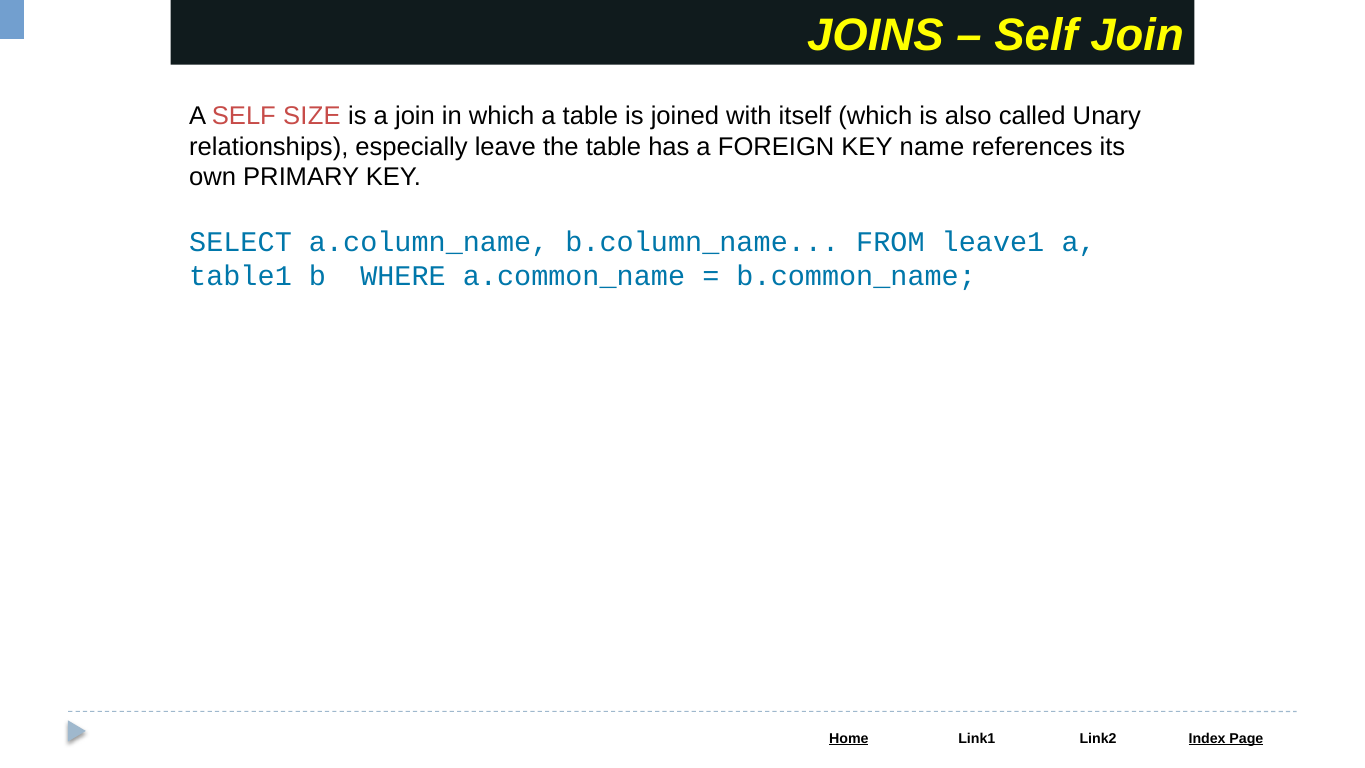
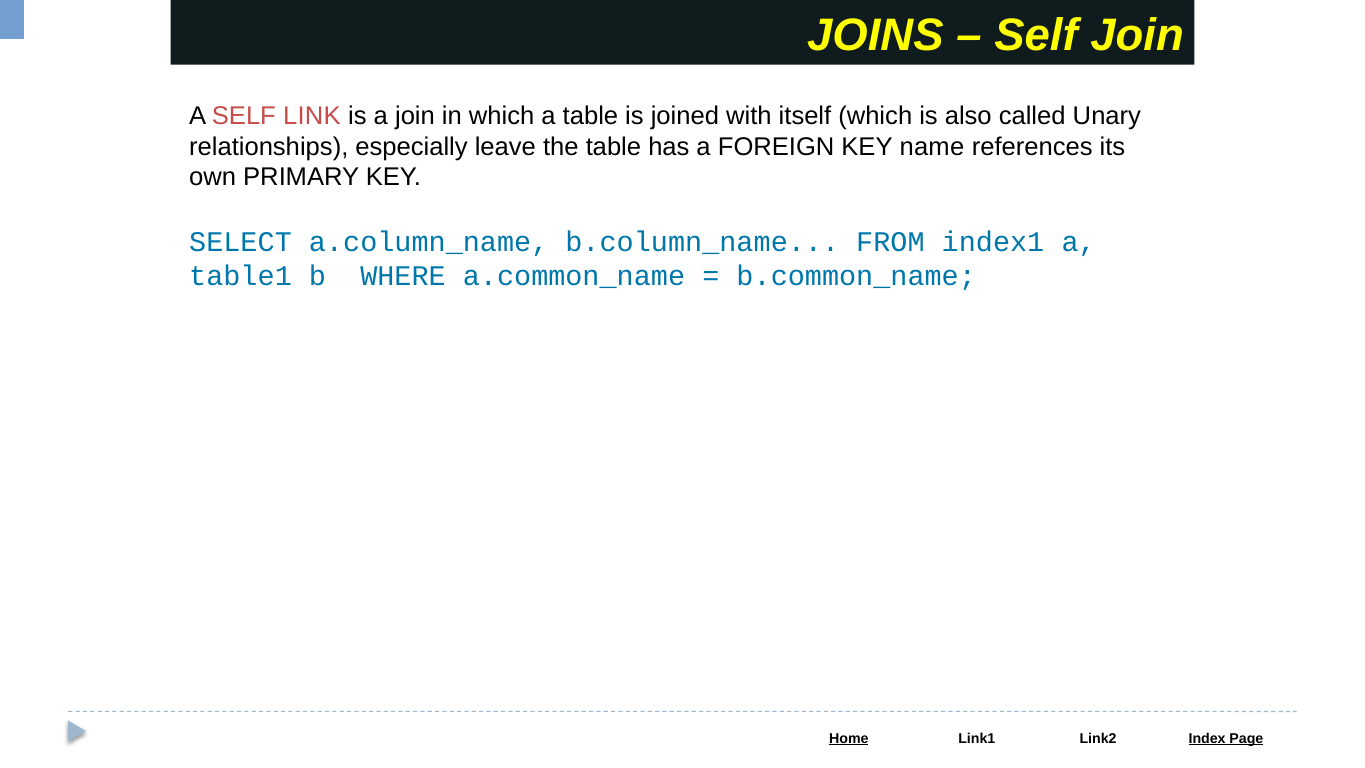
SIZE: SIZE -> LINK (312, 116)
leave1: leave1 -> index1 (993, 242)
